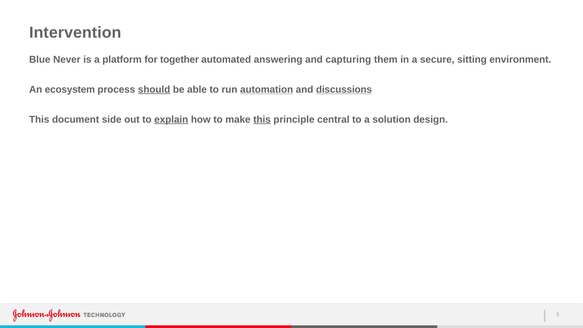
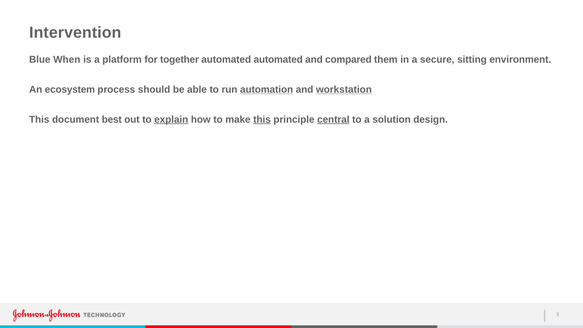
Never: Never -> When (67, 60)
automated answering: answering -> automated (278, 60)
capturing: capturing -> compared (348, 60)
should underline: present -> none (154, 90)
discussions: discussions -> workstation (344, 90)
side: side -> best (112, 120)
central underline: none -> present (333, 120)
